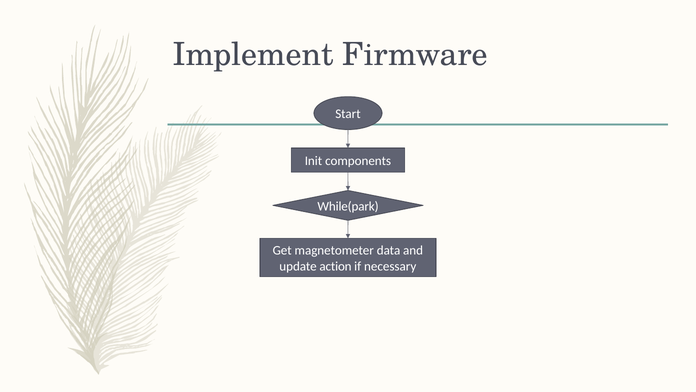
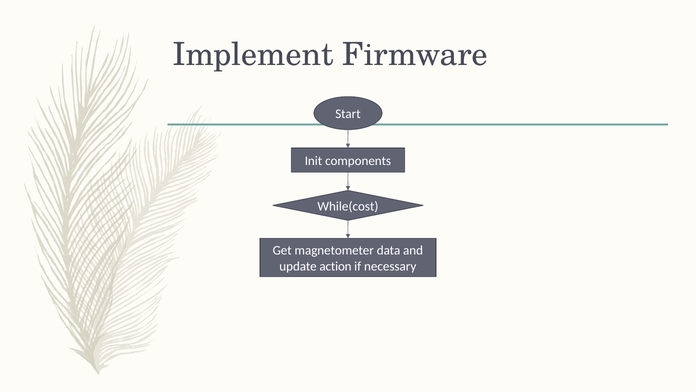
While(park: While(park -> While(cost (348, 206)
